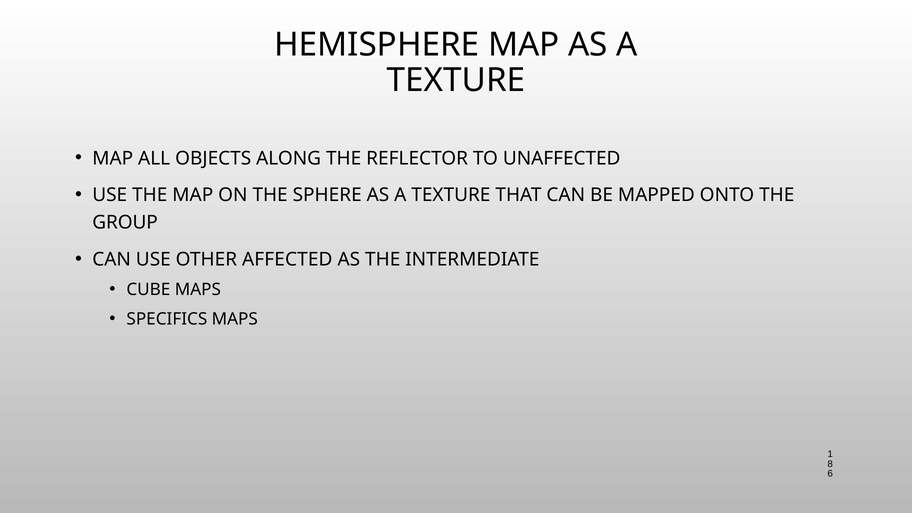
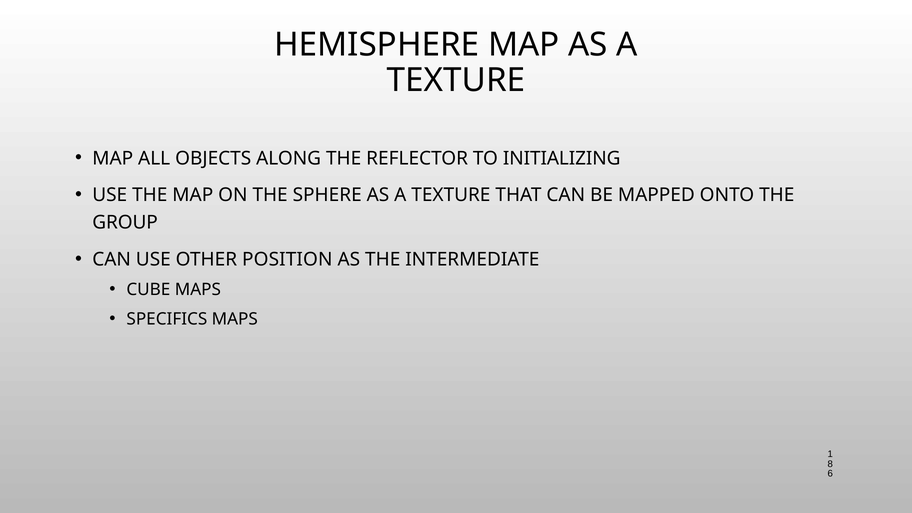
UNAFFECTED: UNAFFECTED -> INITIALIZING (562, 158)
AFFECTED: AFFECTED -> POSITION (287, 259)
